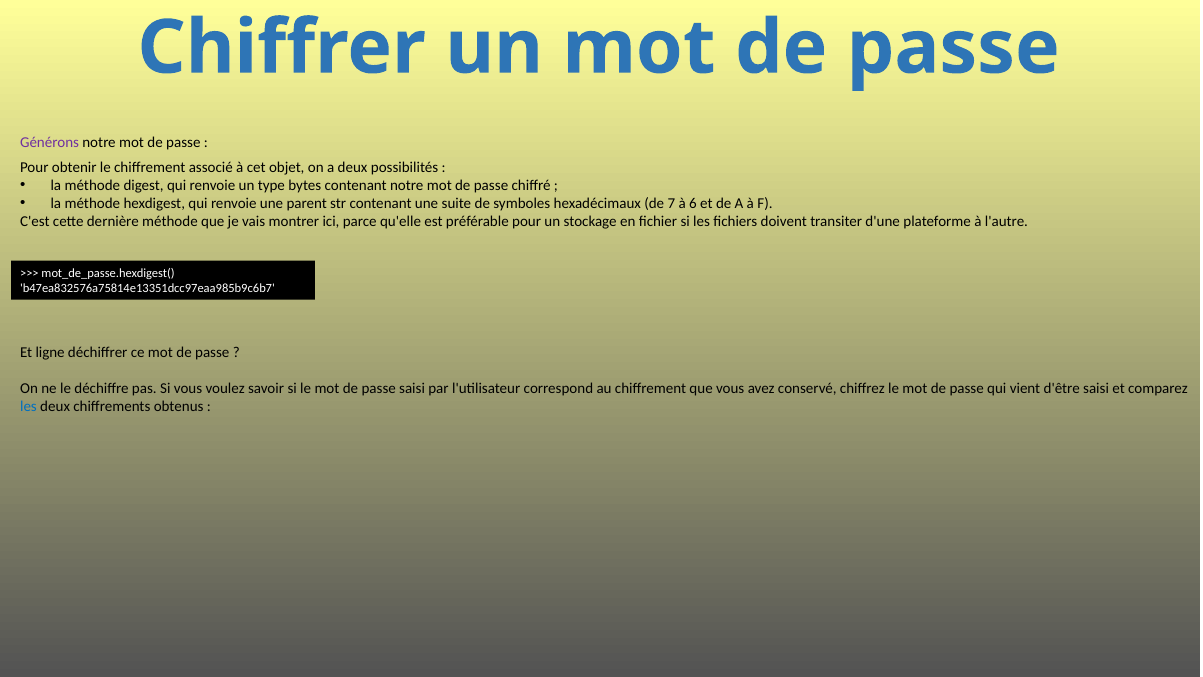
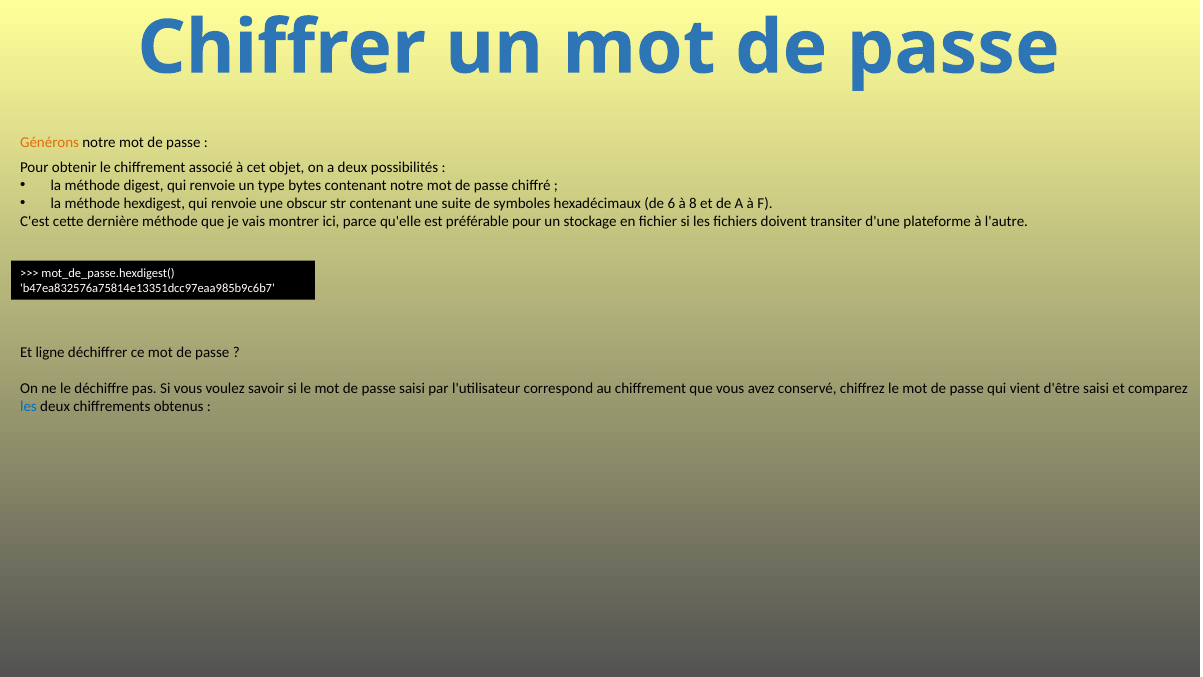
Générons colour: purple -> orange (50, 143)
parent: parent -> obscur (307, 204)
7: 7 -> 6 (671, 204)
6: 6 -> 8 (693, 204)
